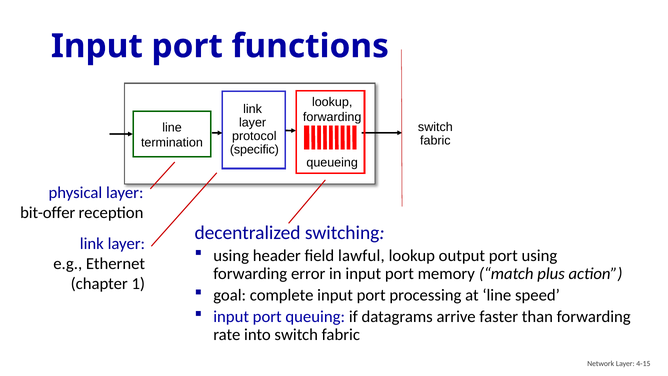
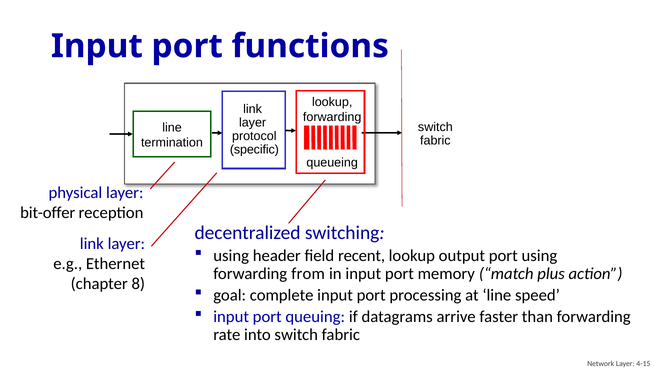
lawful: lawful -> recent (362, 256)
error: error -> from (308, 274)
1: 1 -> 8 (138, 284)
